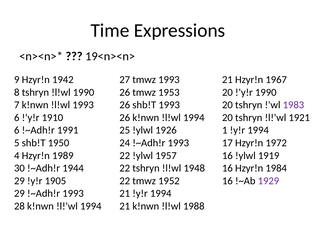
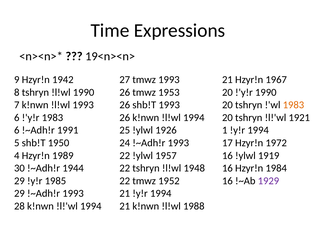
1983 colour: purple -> orange (293, 105)
!'y!r 1910: 1910 -> 1983 (52, 118)
1905: 1905 -> 1985 (55, 181)
